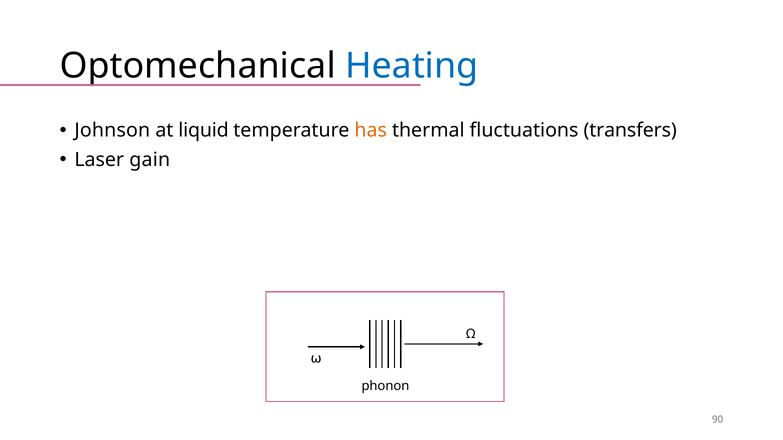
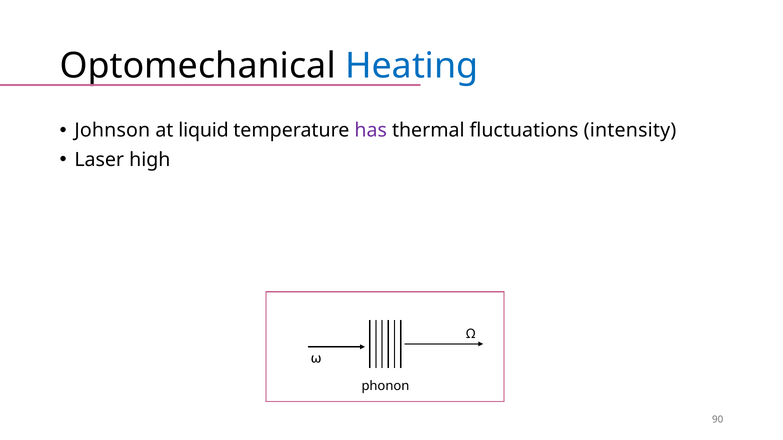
has colour: orange -> purple (371, 131)
transfers: transfers -> intensity (630, 131)
gain: gain -> high (150, 160)
